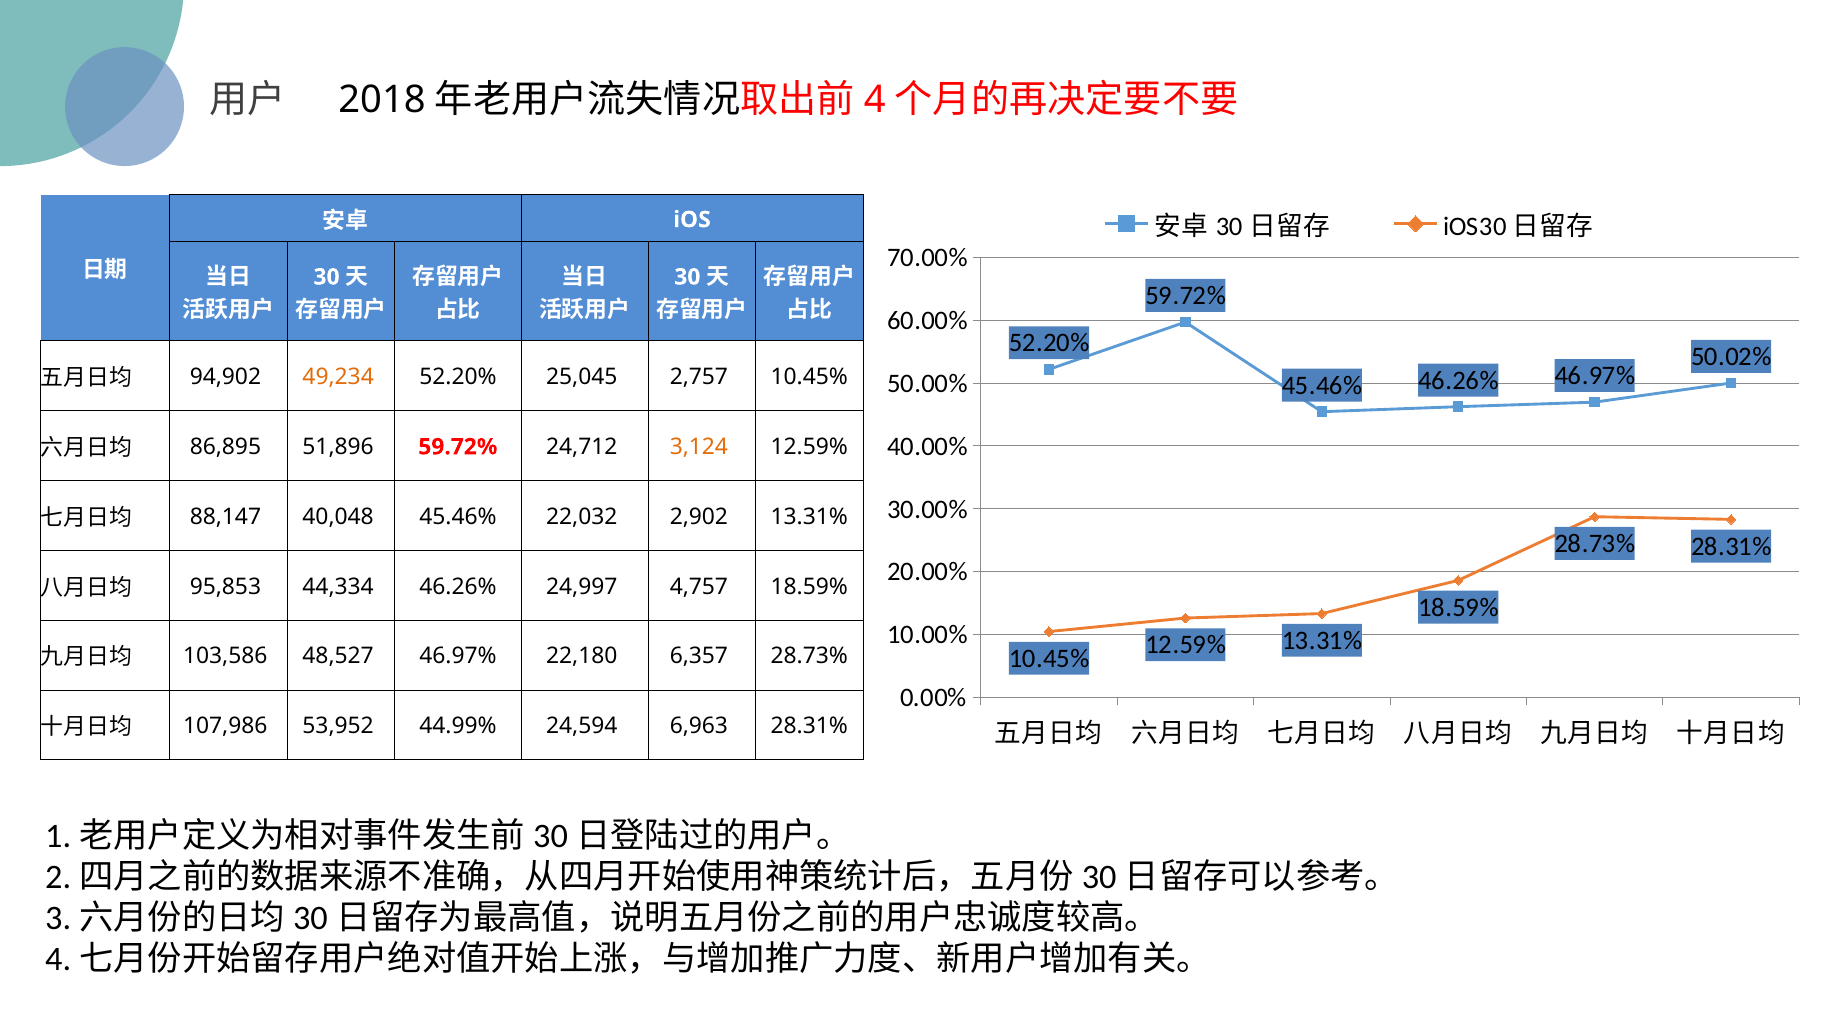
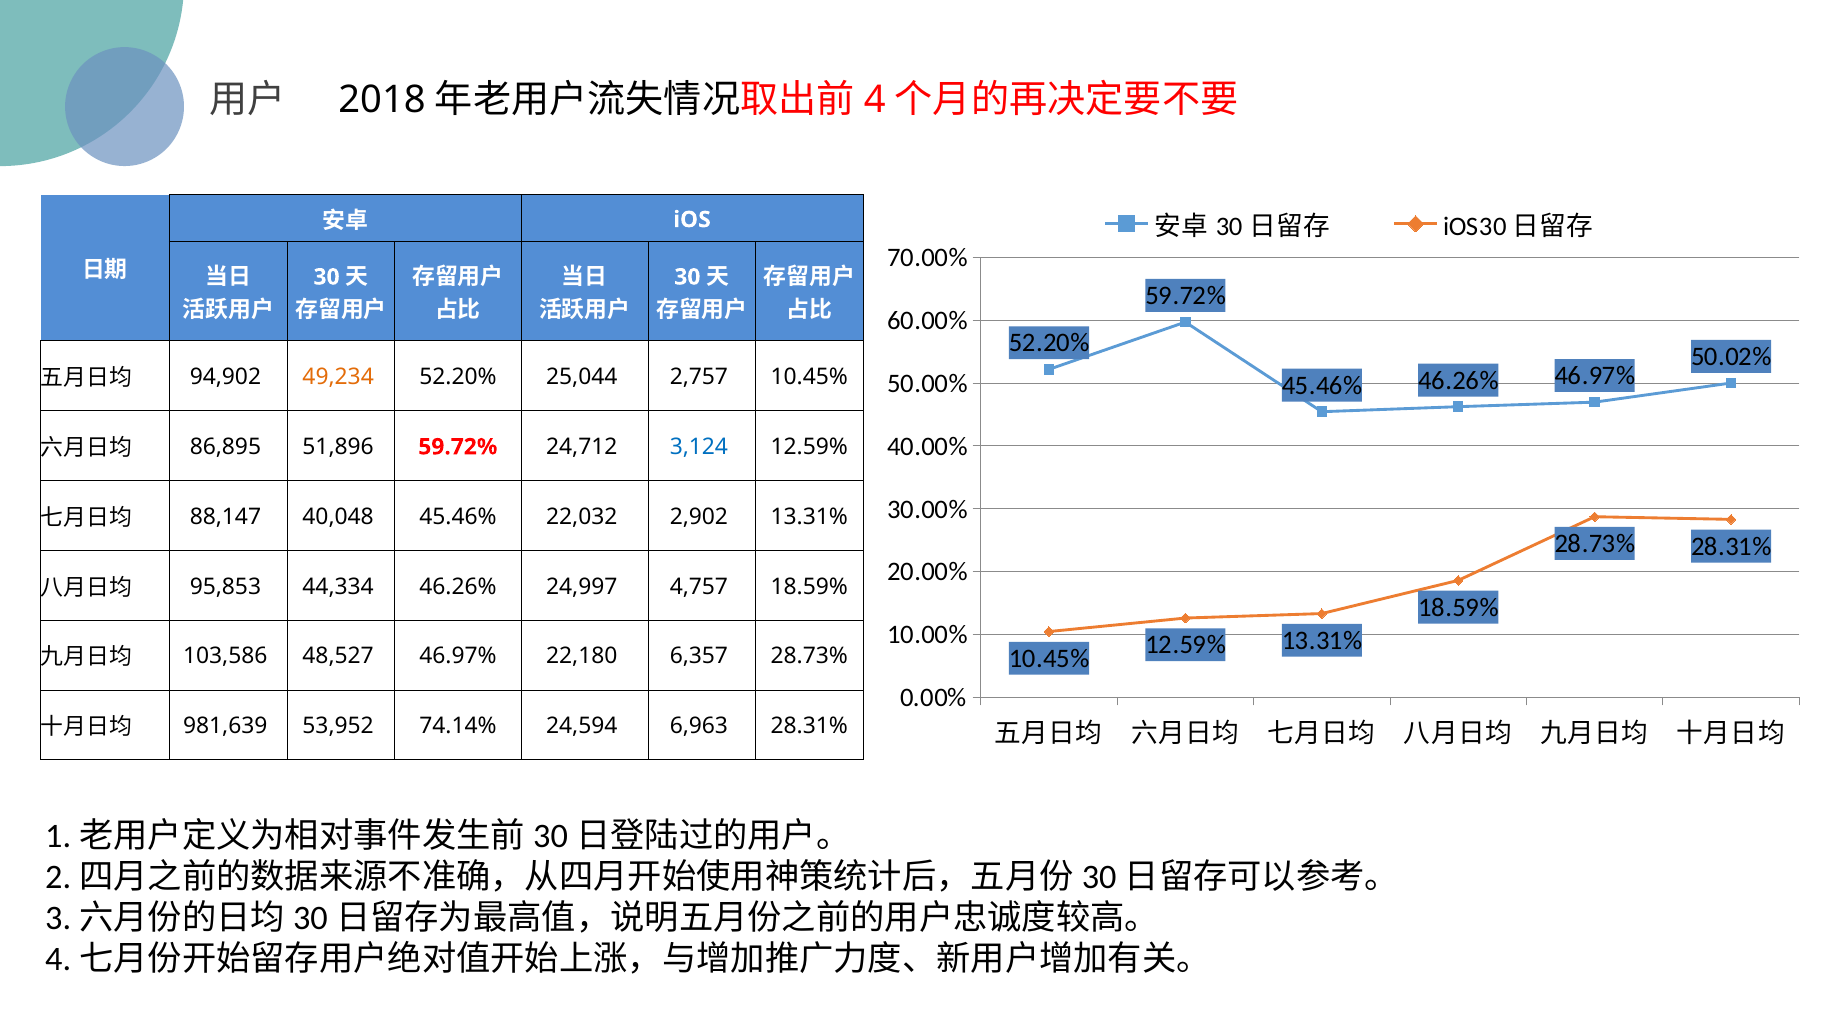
25,045: 25,045 -> 25,044 (582, 377)
3,124 colour: orange -> blue (699, 447)
107,986: 107,986 -> 981,639 (225, 726)
44.99%: 44.99% -> 74.14% (458, 726)
